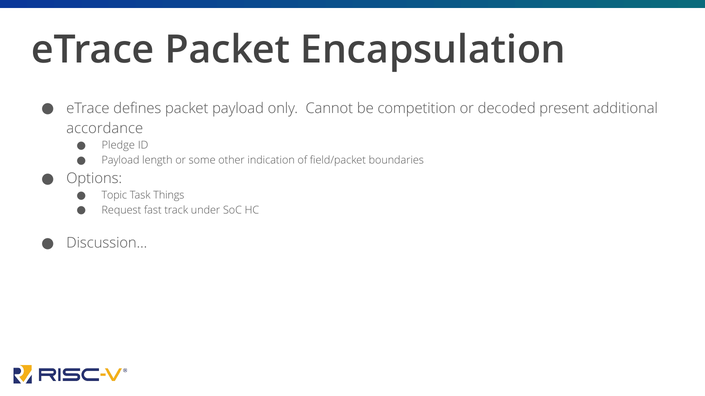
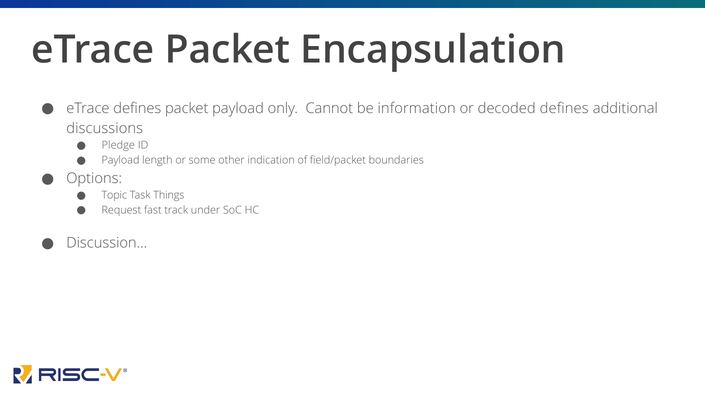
competition: competition -> information (417, 108)
decoded present: present -> defines (564, 108)
accordance: accordance -> discussions (105, 129)
